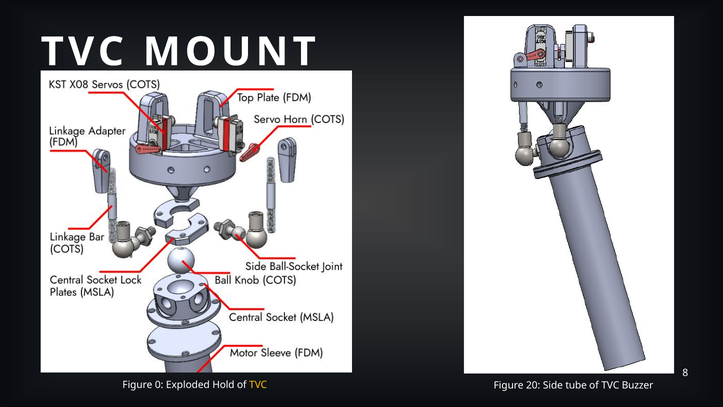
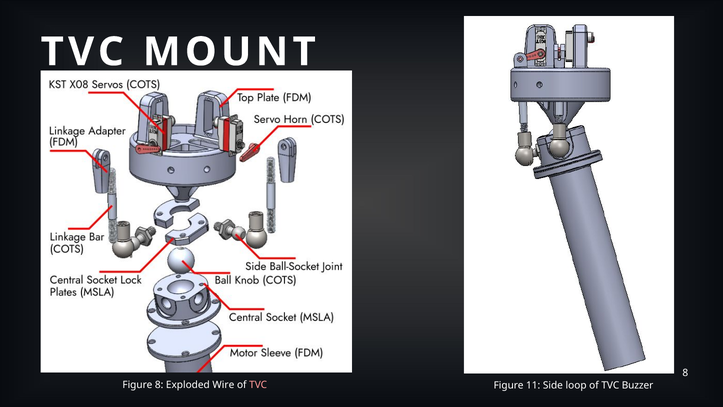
Figure 0: 0 -> 8 (159, 385)
Hold: Hold -> Wire (223, 385)
TVC colour: yellow -> pink (258, 385)
20: 20 -> 11 (533, 385)
tube: tube -> loop (576, 385)
